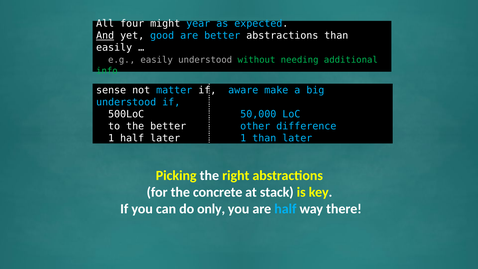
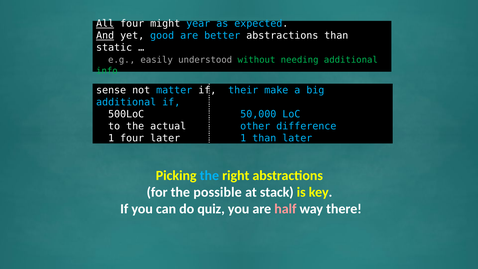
All underline: none -> present (105, 24)
easily: easily -> static (114, 48)
aware: aware -> their (243, 90)
understood: understood -> additional (126, 102)
the better: better -> actual (168, 126)
1 half: half -> four (132, 138)
the colour: white -> light blue (209, 175)
concrete: concrete -> possible (218, 192)
only: only -> quiz (211, 209)
half colour: light blue -> pink (285, 209)
